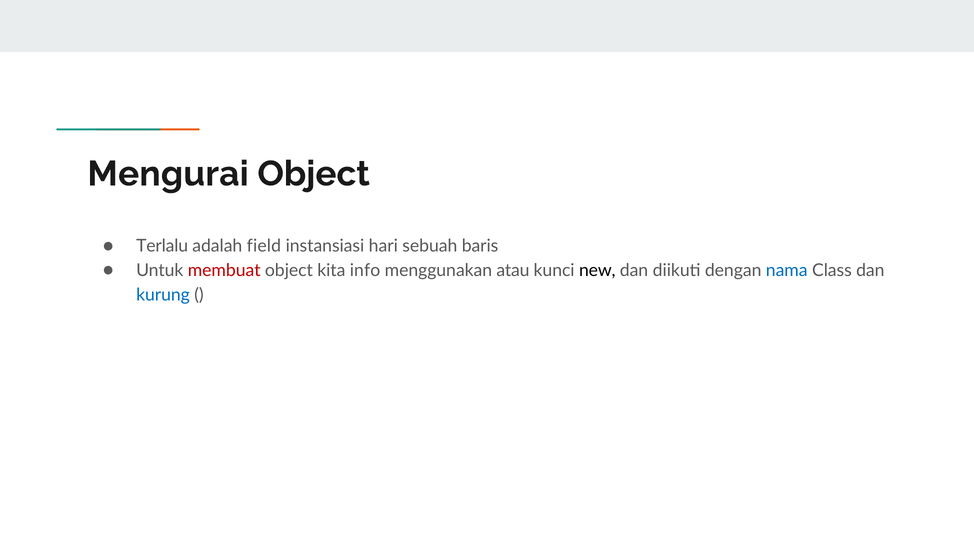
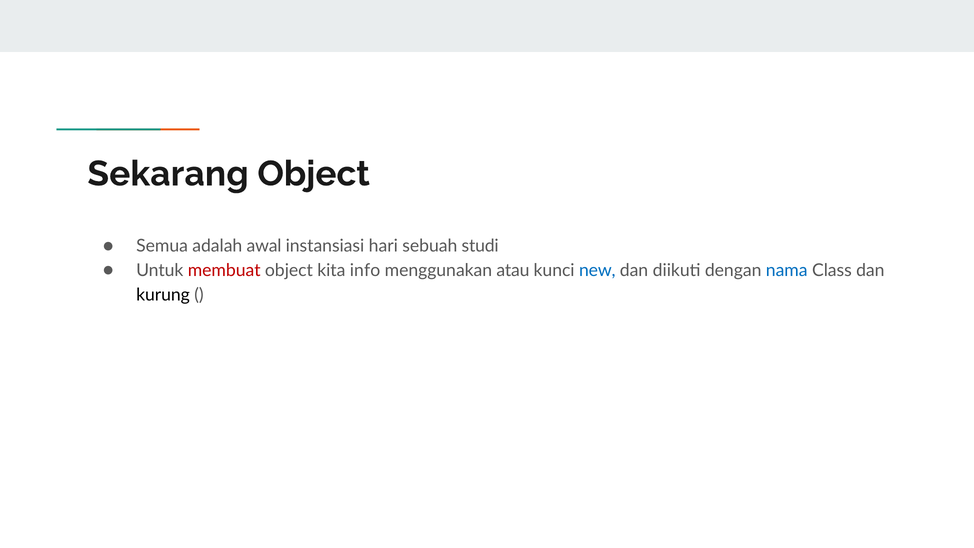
Mengurai: Mengurai -> Sekarang (168, 174)
Terlalu: Terlalu -> Semua (162, 246)
field: field -> awal (264, 246)
baris: baris -> studi (480, 246)
new colour: black -> blue (597, 270)
kurung colour: blue -> black (163, 295)
